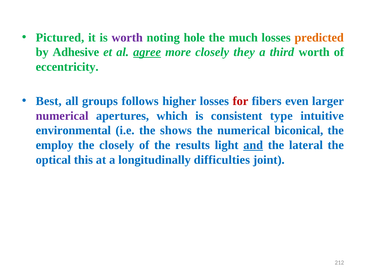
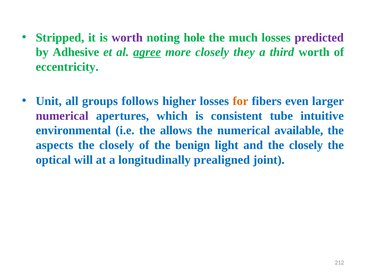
Pictured: Pictured -> Stripped (60, 37)
predicted colour: orange -> purple (319, 37)
Best: Best -> Unit (49, 101)
for colour: red -> orange (240, 101)
type: type -> tube (281, 116)
shows: shows -> allows (176, 130)
biconical: biconical -> available (299, 130)
employ: employ -> aspects (54, 145)
results: results -> benign (193, 145)
and underline: present -> none (253, 145)
lateral: lateral -> closely (306, 145)
this: this -> will (83, 159)
difficulties: difficulties -> prealigned (222, 159)
